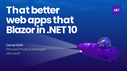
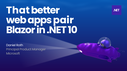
apps that: that -> pair (63, 20)
